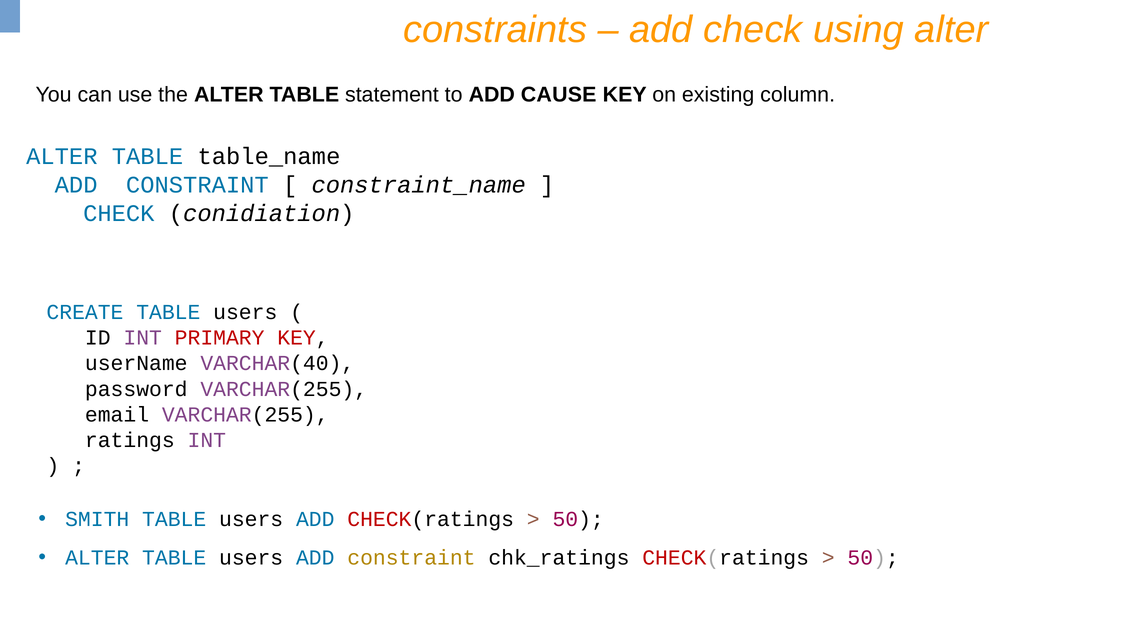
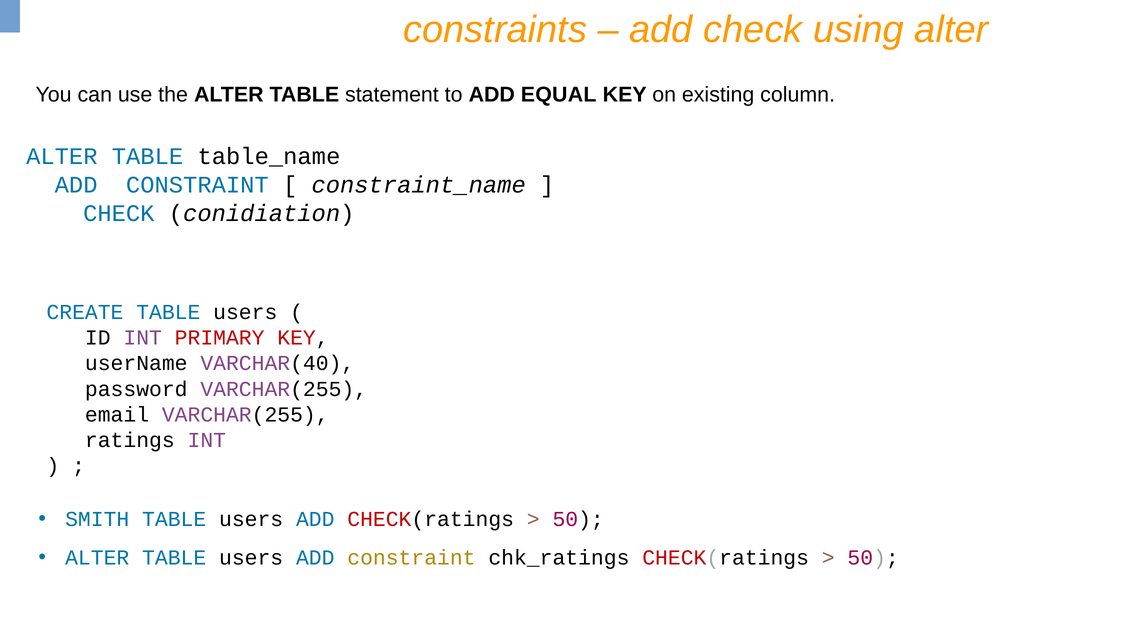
CAUSE: CAUSE -> EQUAL (559, 95)
